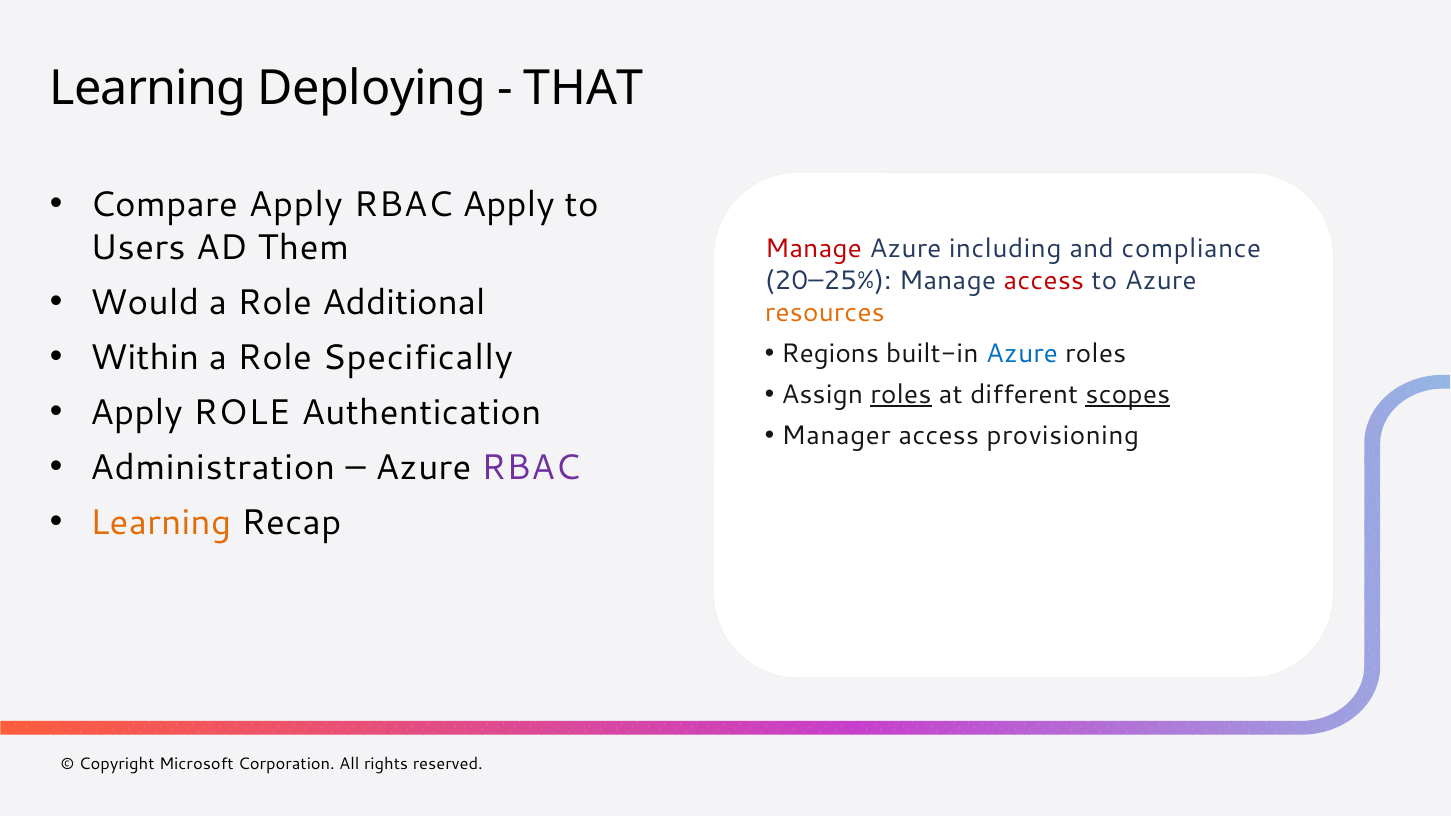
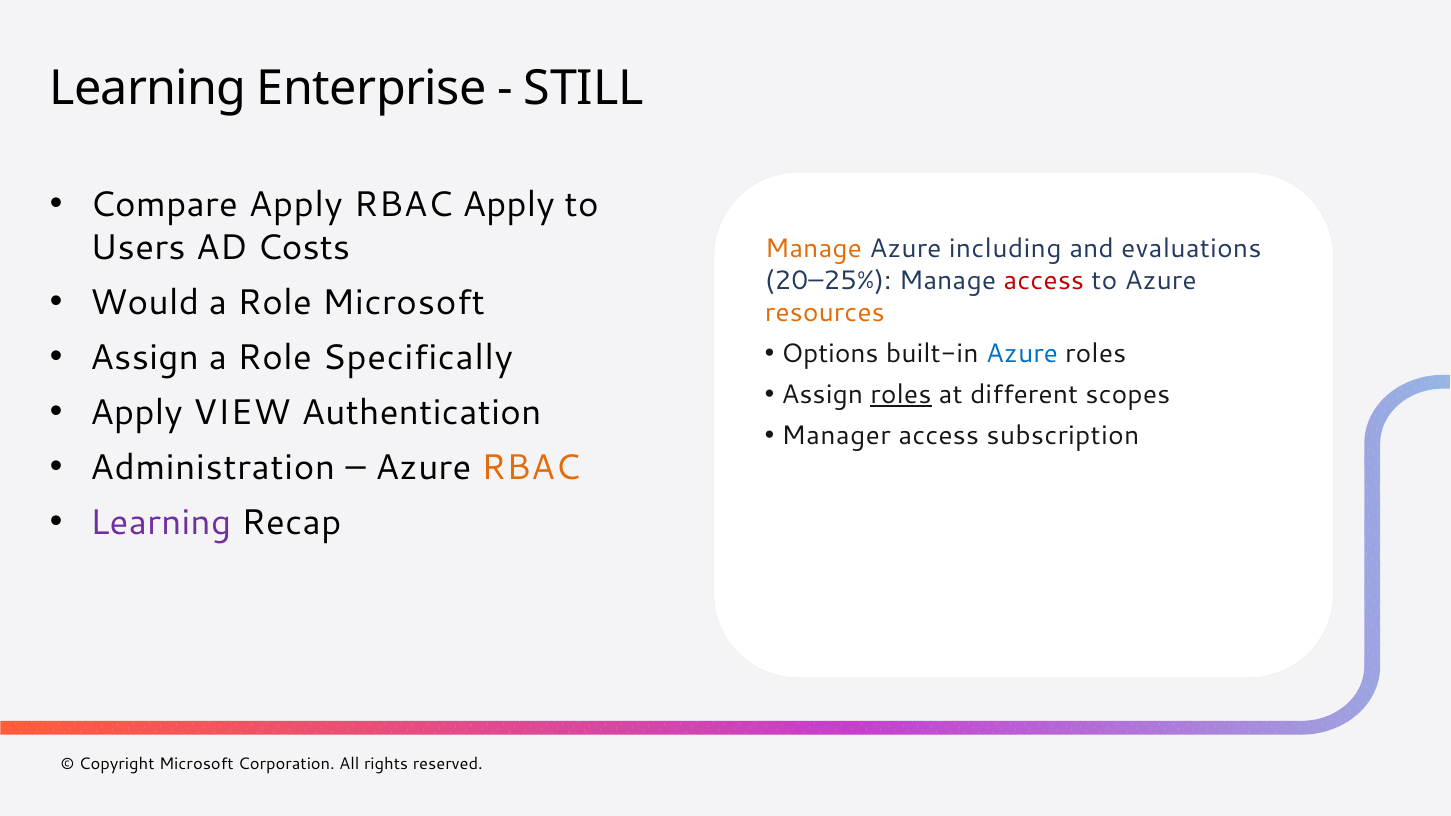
Deploying: Deploying -> Enterprise (372, 89)
THAT: THAT -> STILL (584, 89)
Them: Them -> Costs (304, 248)
Manage colour: red -> orange (813, 249)
compliance: compliance -> evaluations (1191, 249)
Role Additional: Additional -> Microsoft (403, 303)
Within: Within -> Assign (144, 358)
Regions: Regions -> Options (830, 354)
scopes underline: present -> none (1128, 395)
Apply ROLE: ROLE -> VIEW (242, 413)
provisioning: provisioning -> subscription (1063, 436)
RBAC colour: purple -> orange (531, 468)
Learning colour: orange -> purple (161, 523)
